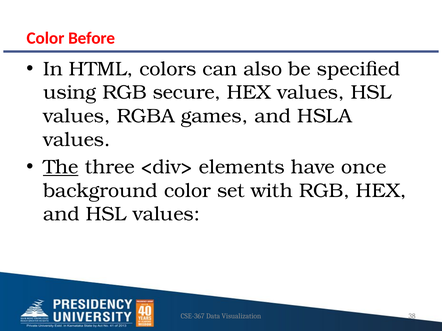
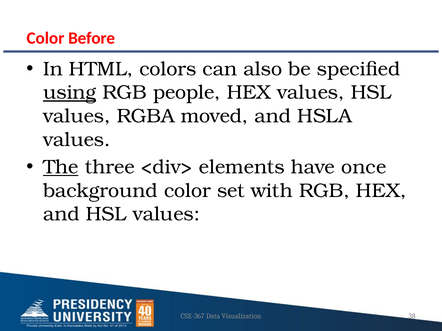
using underline: none -> present (70, 93)
secure: secure -> people (187, 93)
games: games -> moved (215, 116)
